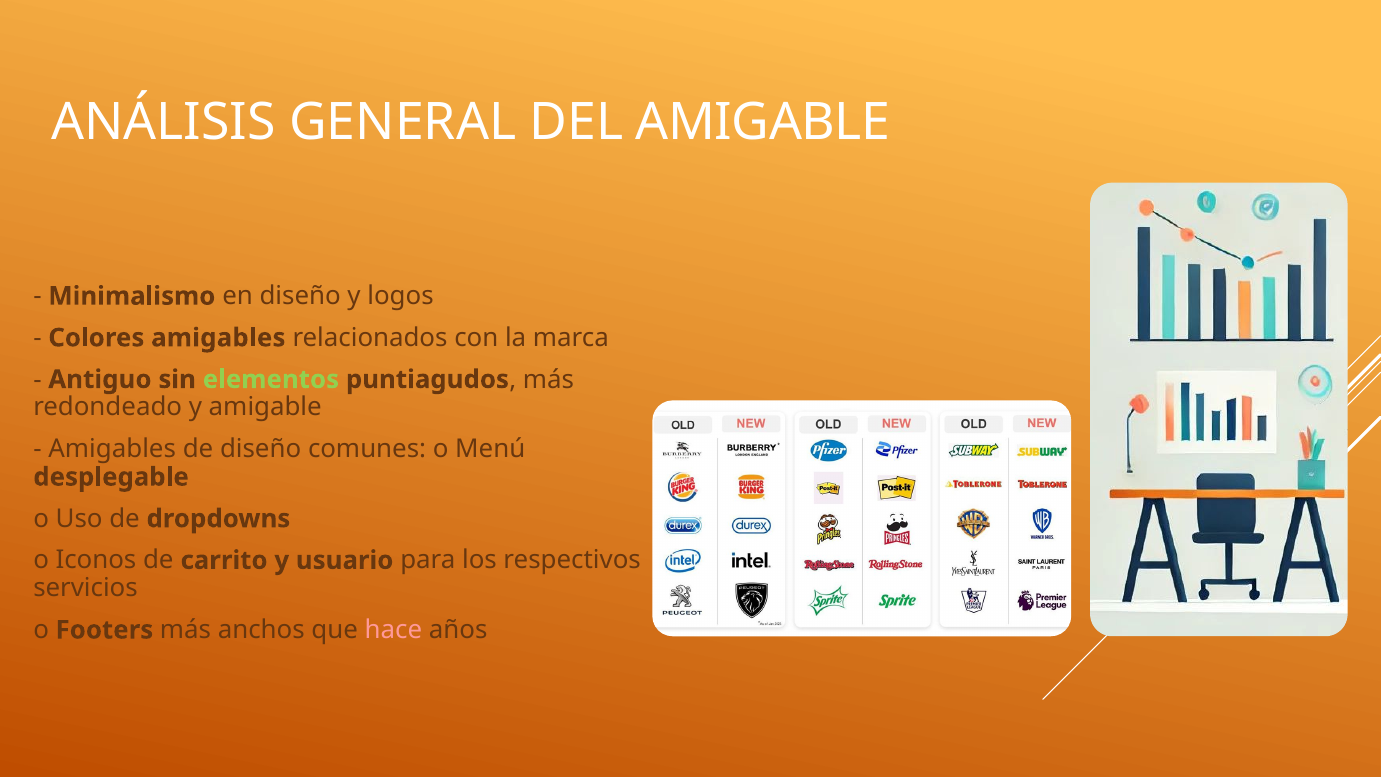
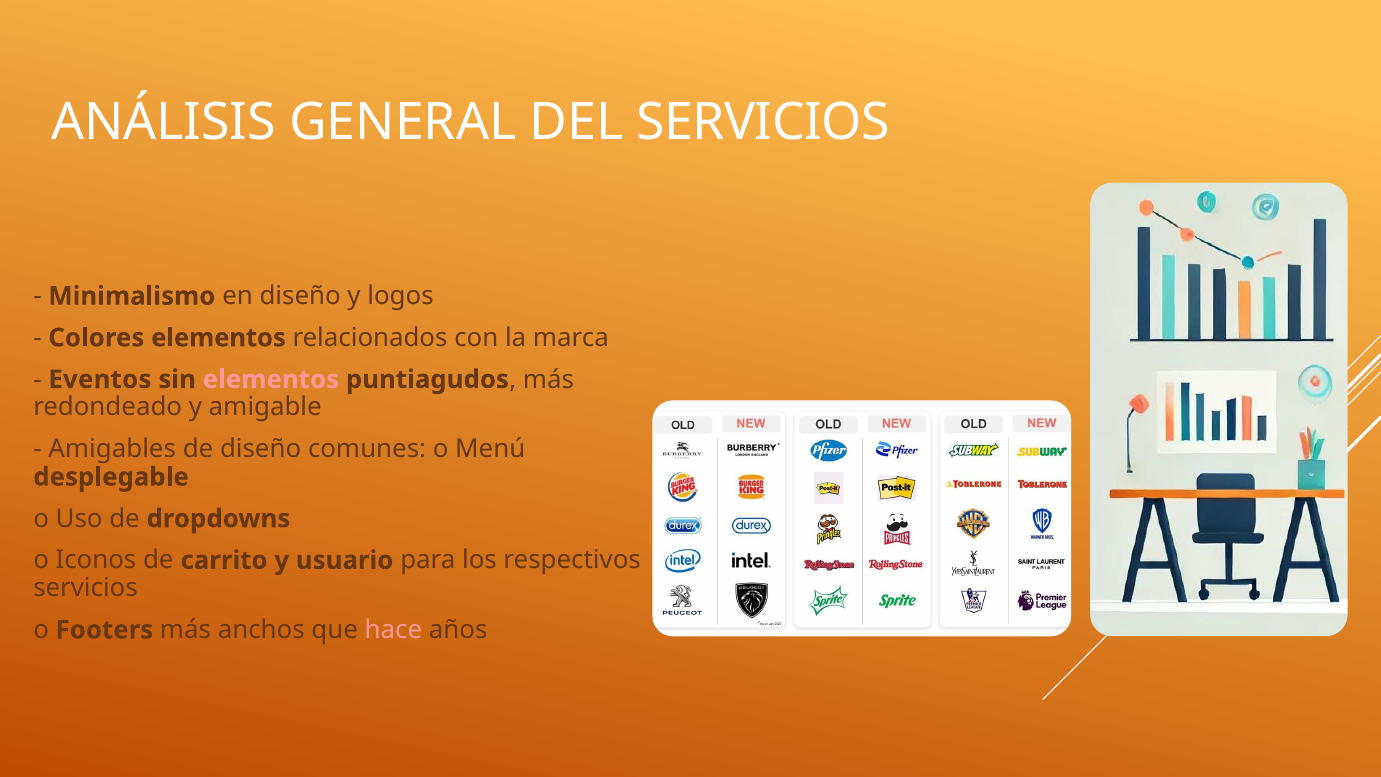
DEL AMIGABLE: AMIGABLE -> SERVICIOS (763, 122)
Colores amigables: amigables -> elementos (218, 338)
Antiguo: Antiguo -> Eventos (100, 379)
elementos colour: light green -> pink (271, 379)
